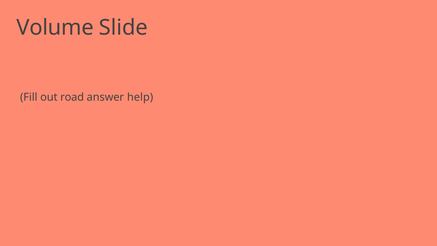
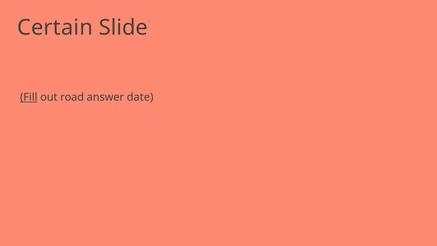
Volume: Volume -> Certain (55, 28)
Fill underline: none -> present (29, 97)
help: help -> date (140, 97)
